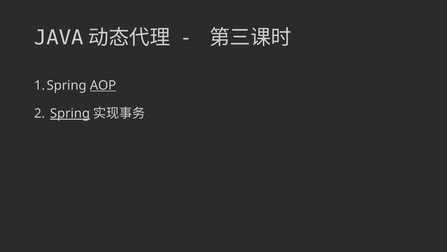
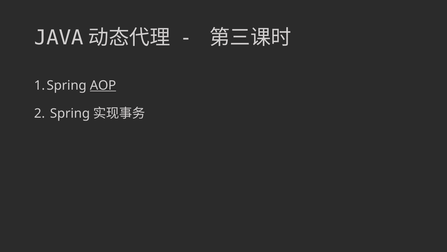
Spring underline: present -> none (70, 113)
